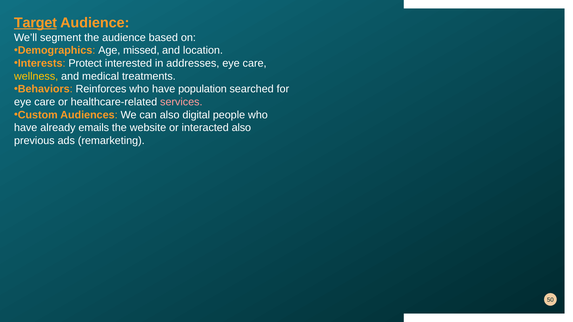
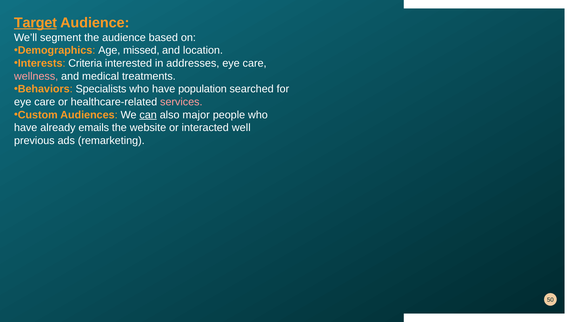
Protect: Protect -> Criteria (85, 63)
wellness colour: yellow -> pink (36, 76)
Reinforces: Reinforces -> Specialists (101, 89)
can underline: none -> present (148, 115)
digital: digital -> major (196, 115)
interacted also: also -> well (241, 128)
